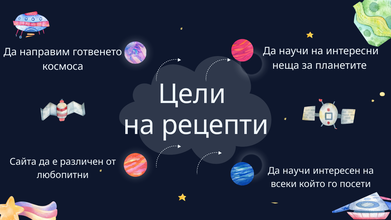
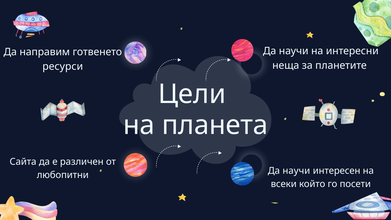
космоса: космоса -> ресурси (63, 66)
рецепти: рецепти -> планета (215, 125)
